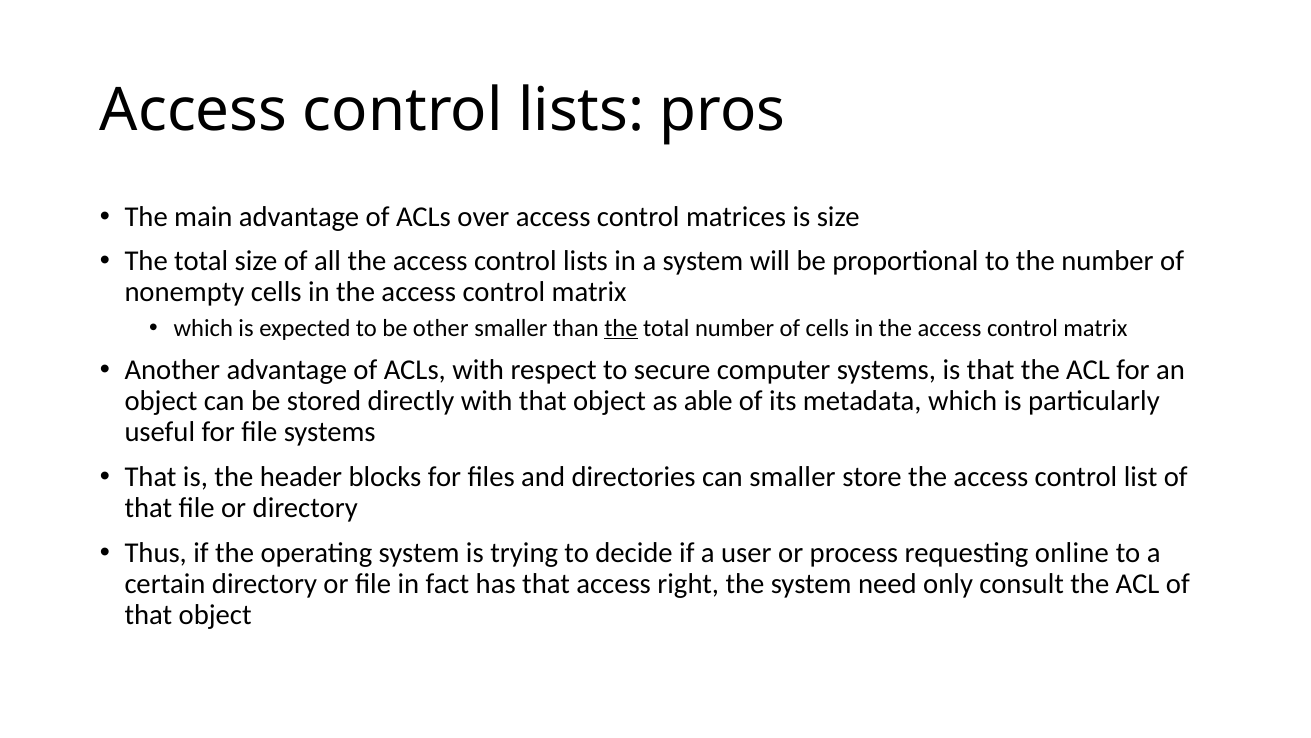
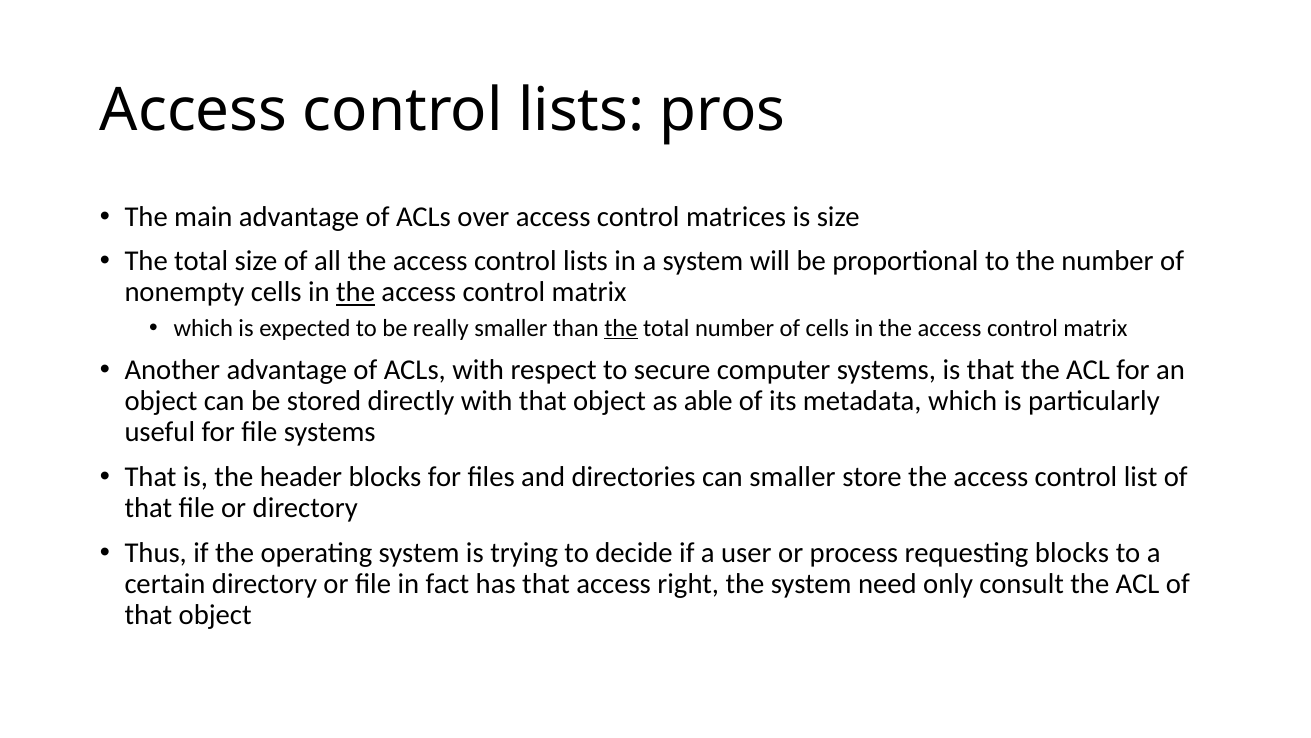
the underline: none -> present (356, 292)
other: other -> really (441, 328)
requesting online: online -> blocks (1072, 552)
